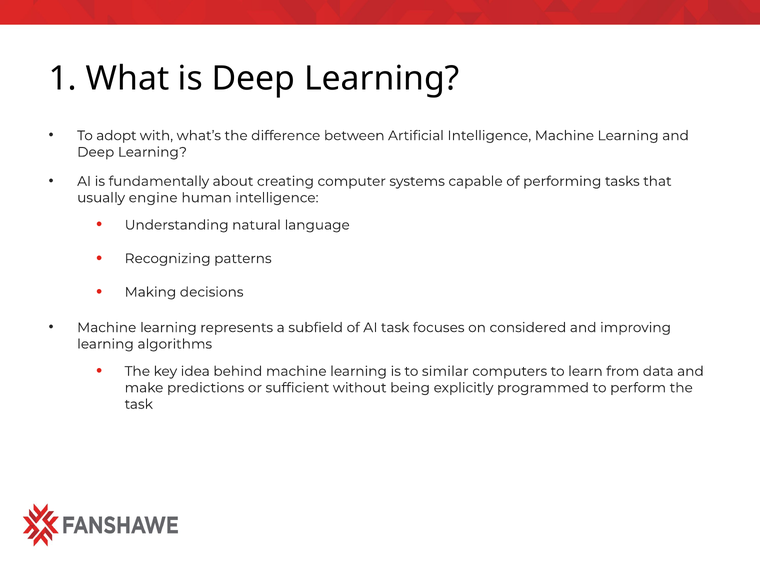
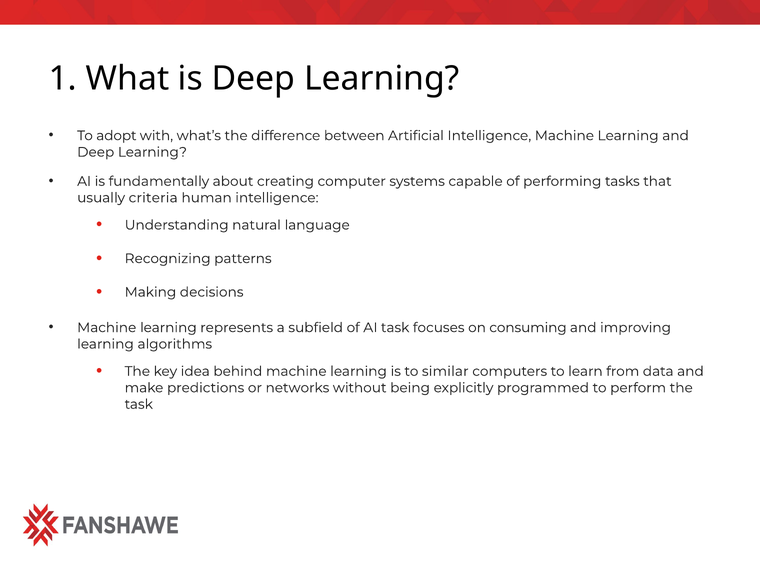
engine: engine -> criteria (153, 198)
considered: considered -> consuming (528, 328)
sufficient: sufficient -> networks (297, 388)
